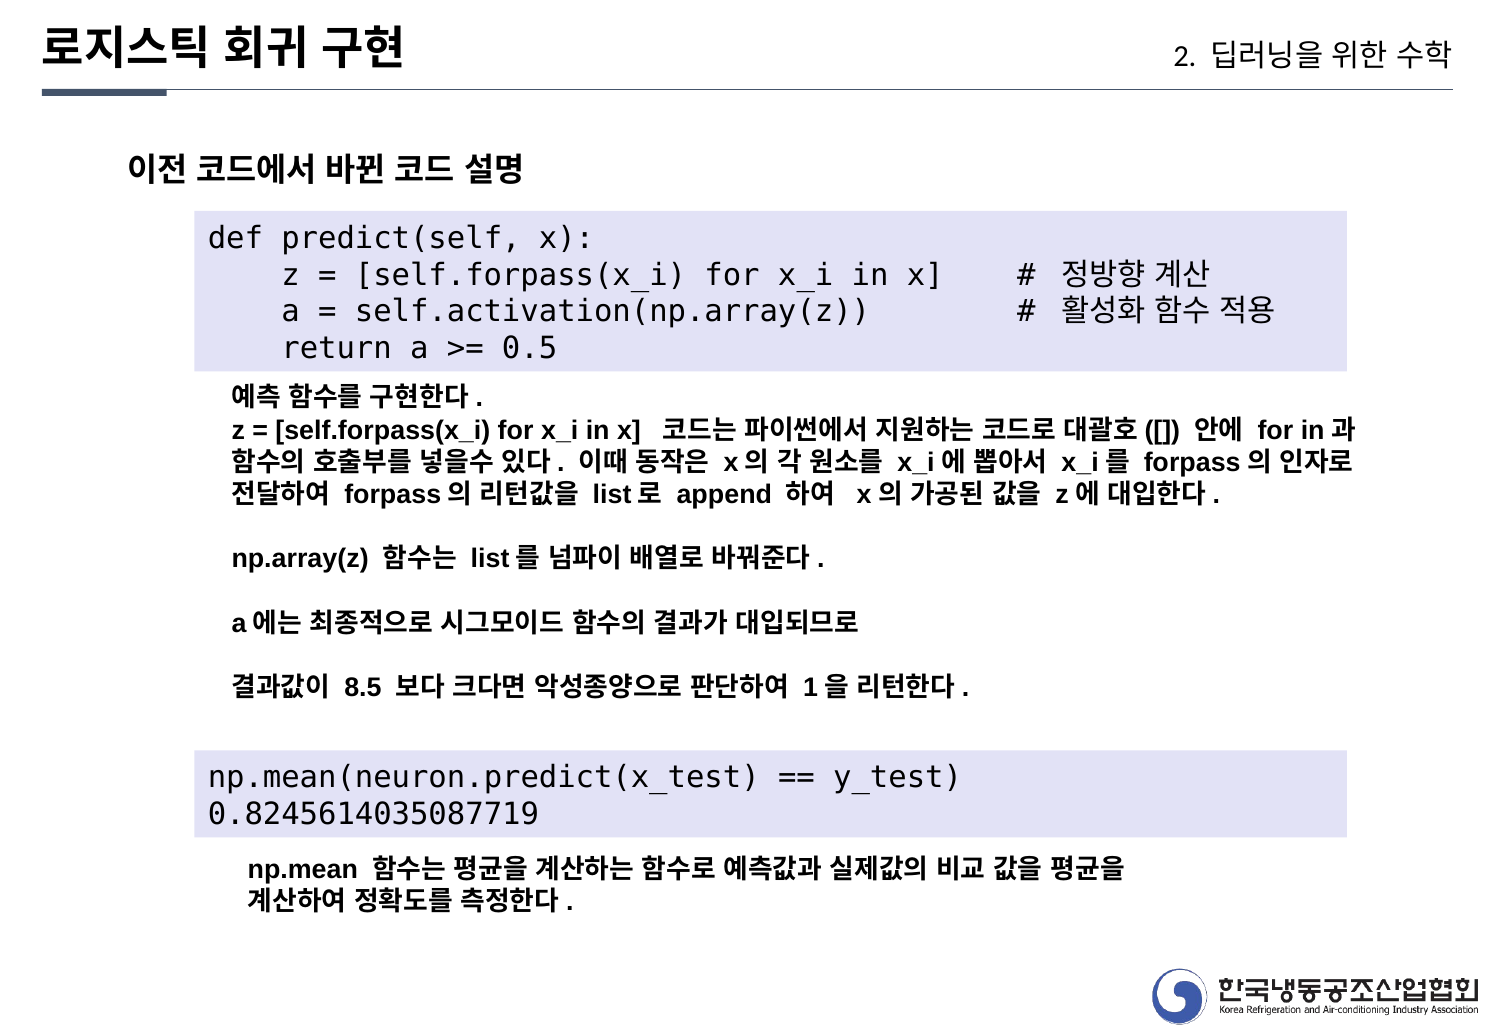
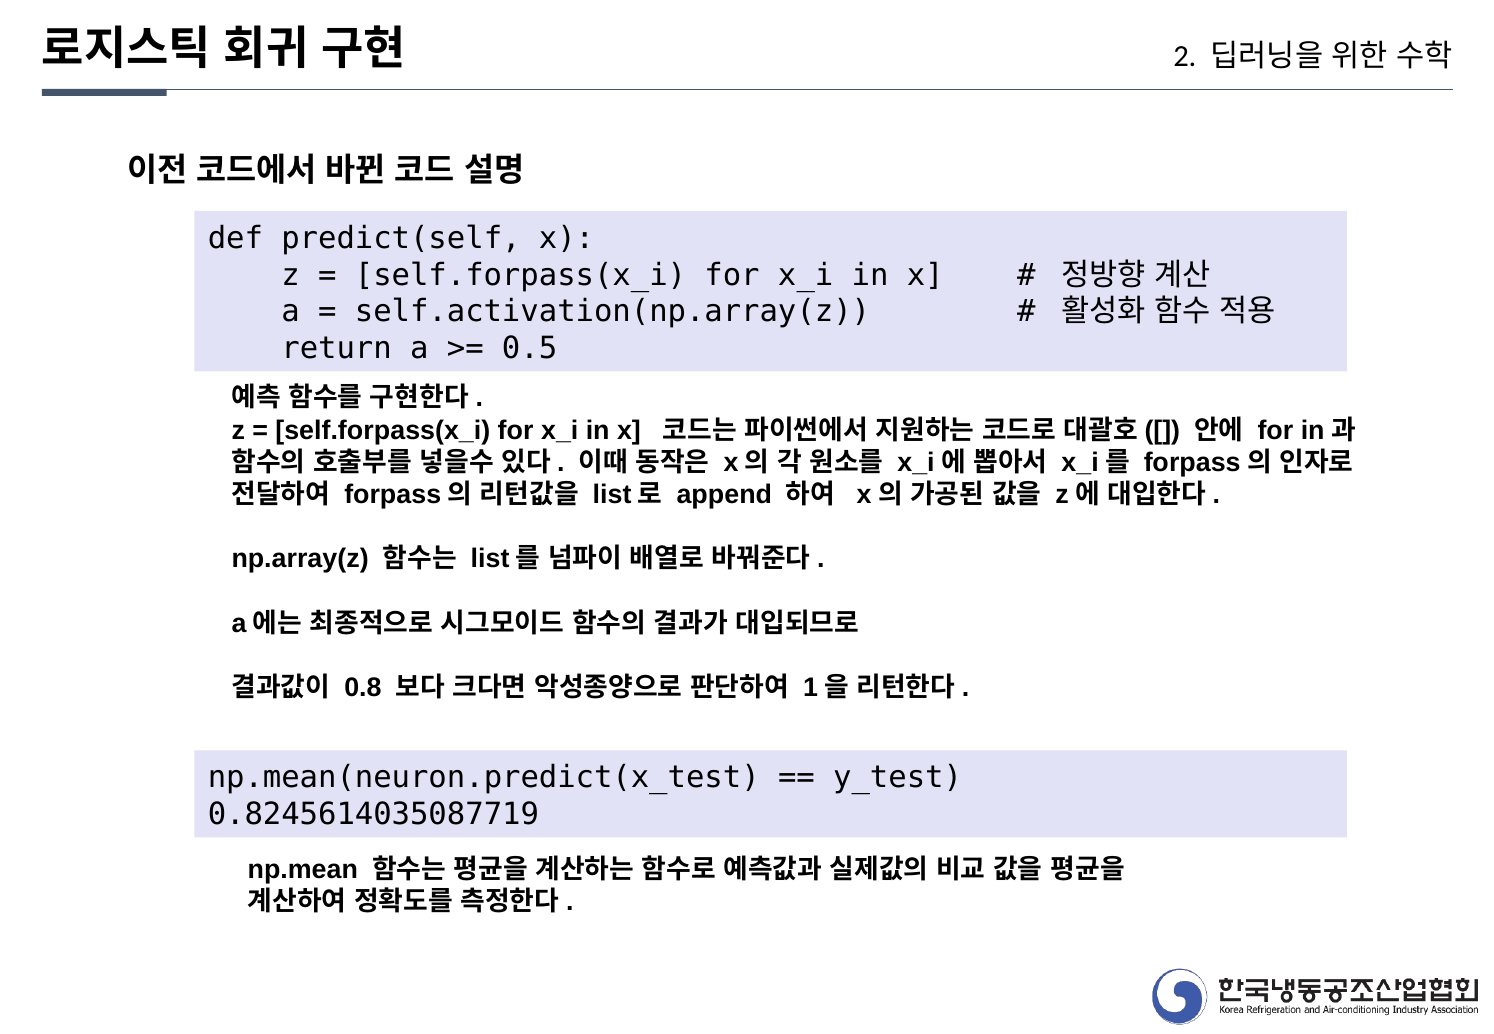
8.5: 8.5 -> 0.8 (363, 688)
